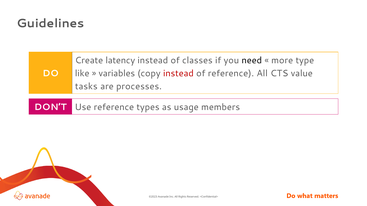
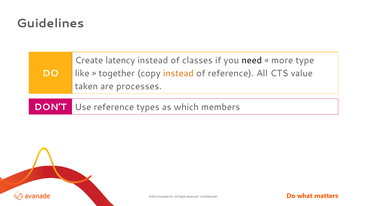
variables: variables -> together (117, 74)
instead colour: red -> orange (178, 74)
tasks: tasks -> taken (86, 87)
usage: usage -> which (186, 107)
